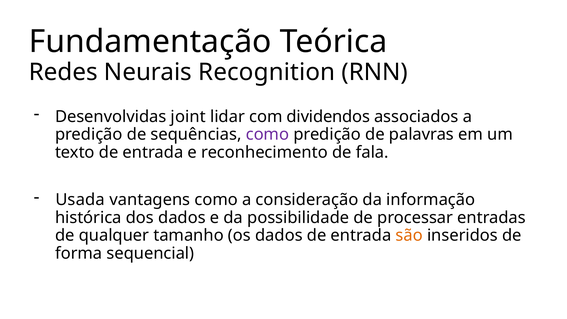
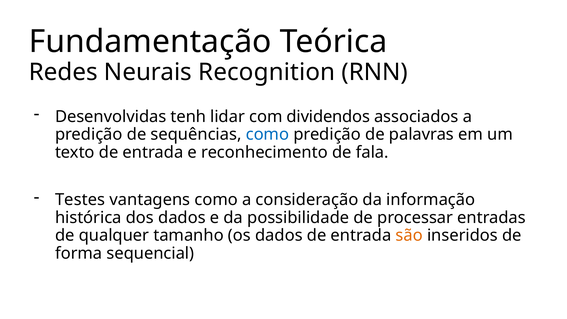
joint: joint -> tenh (188, 117)
como colour: purple -> blue (267, 134)
Usada: Usada -> Testes (80, 200)
